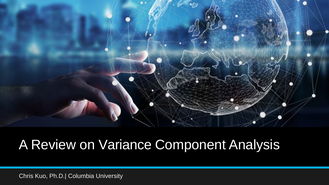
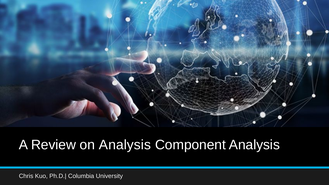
on Variance: Variance -> Analysis (125, 145)
